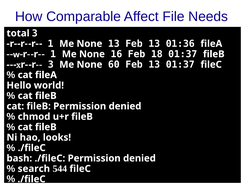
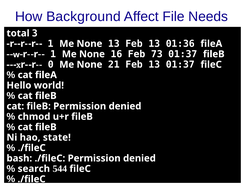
Comparable: Comparable -> Background (83, 16)
18: 18 -> 73 (157, 54)
3: 3 -> 0 (51, 64)
60: 60 -> 21 (114, 64)
looks: looks -> state (57, 137)
